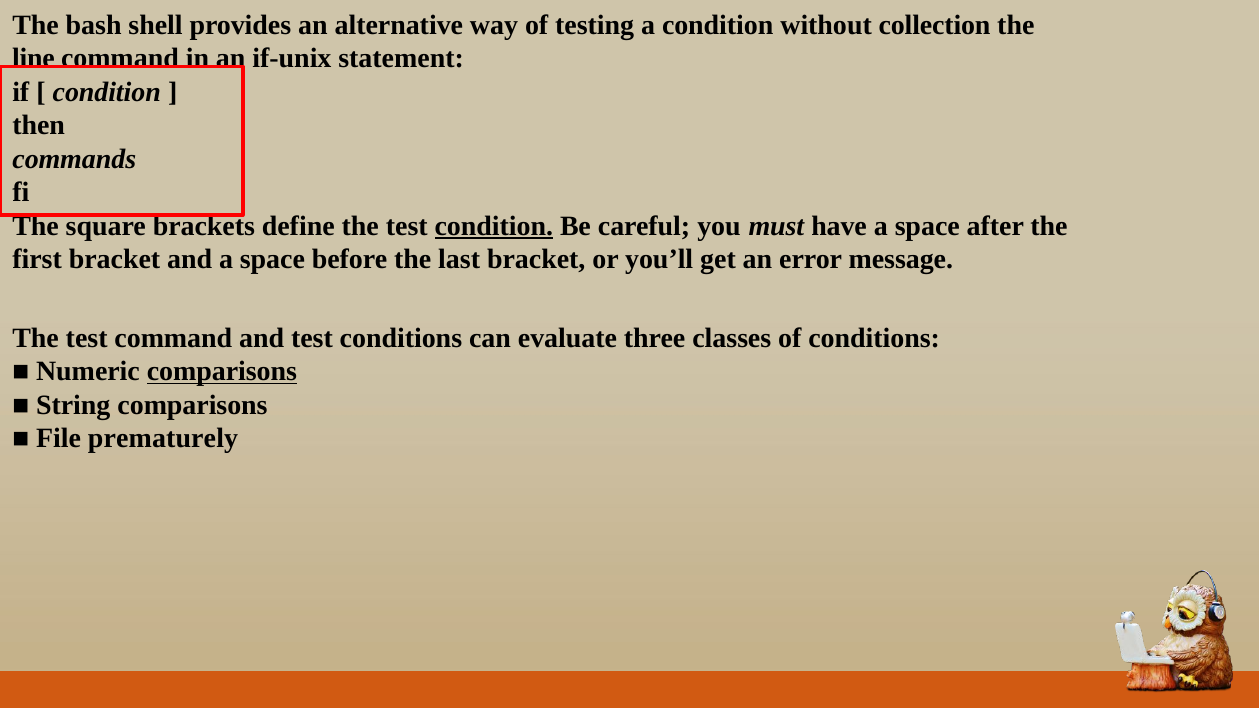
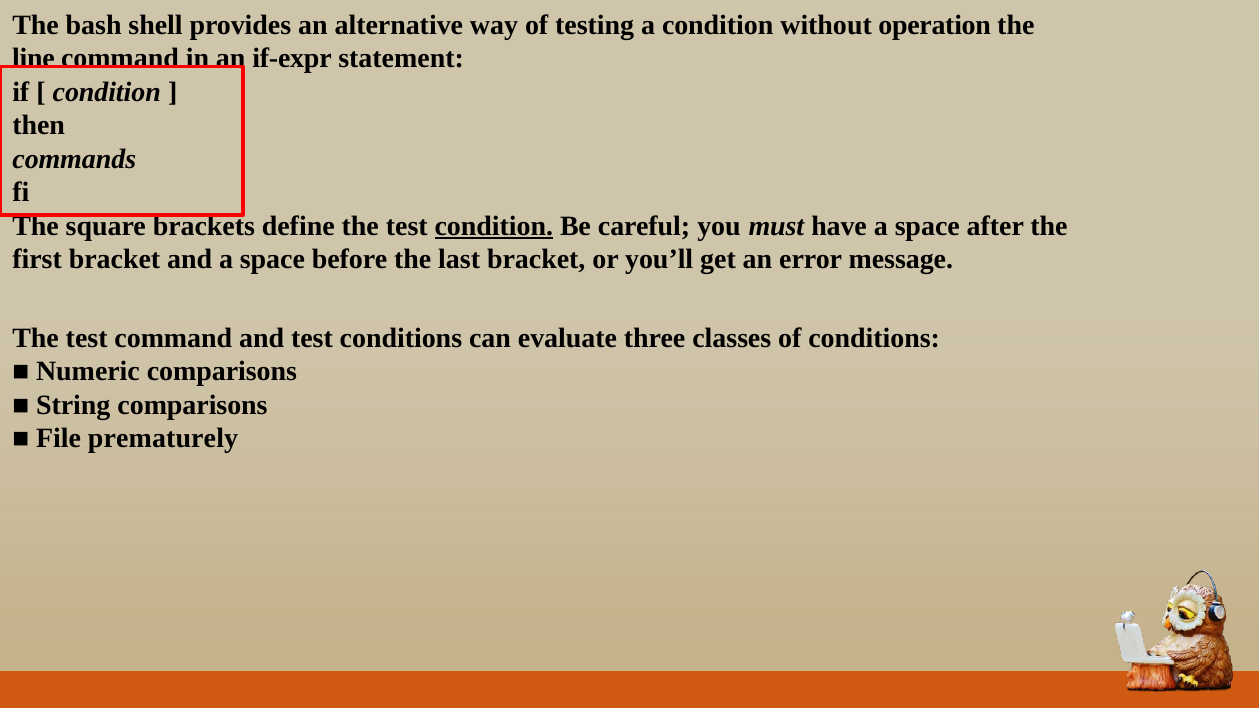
collection: collection -> operation (935, 25)
if-unix: if-unix -> if-expr (292, 58)
comparisons underline: present -> none (222, 372)
